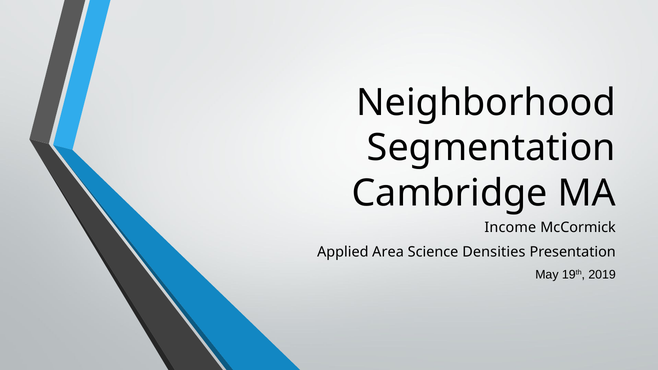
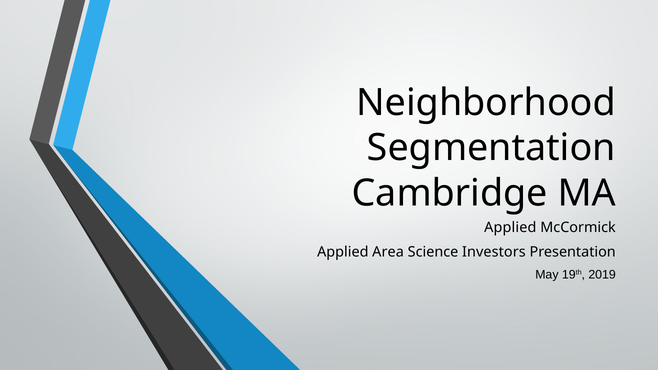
Income: Income -> Applied (510, 228)
Densities: Densities -> Investors (494, 252)
